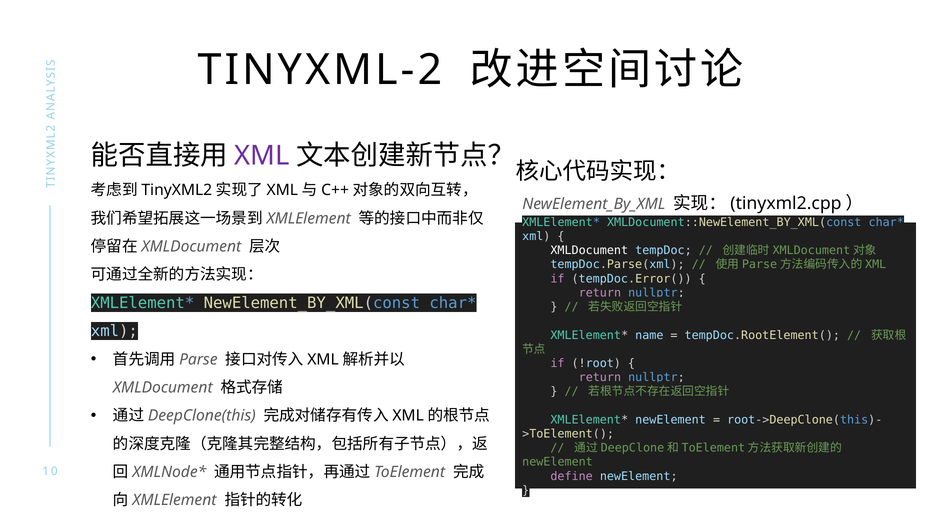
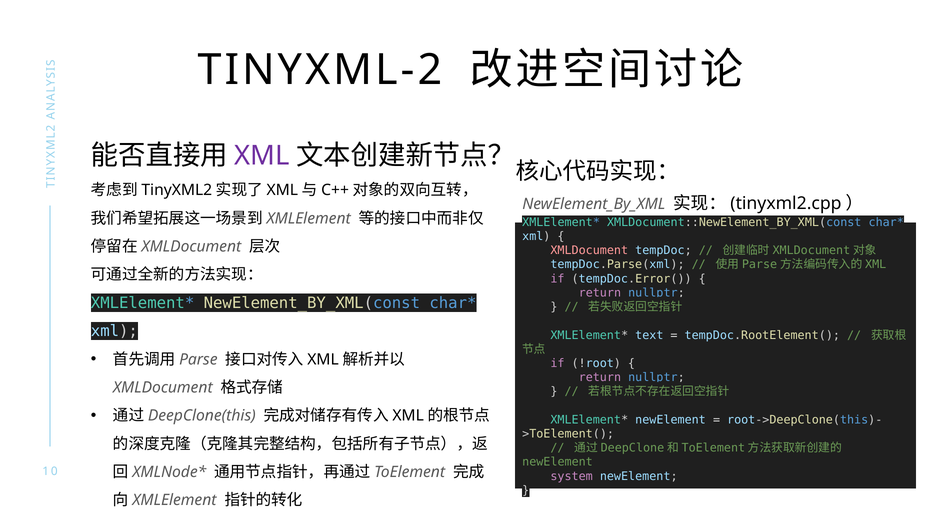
XMLDocument colour: white -> pink (589, 250)
name: name -> text (649, 335)
define: define -> system (572, 476)
